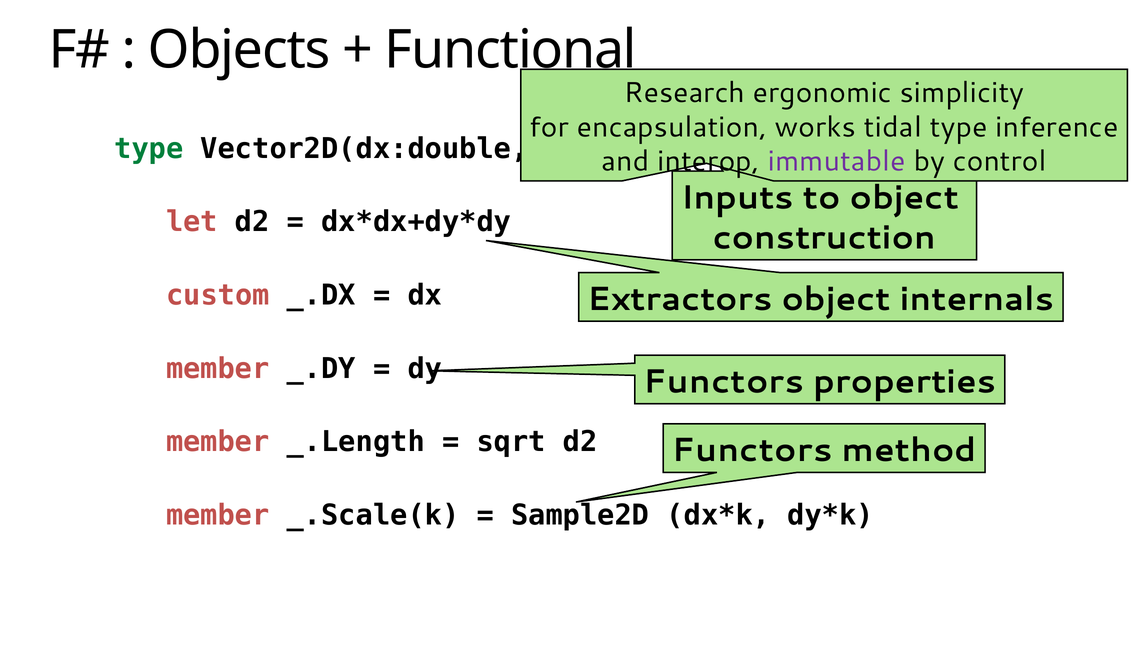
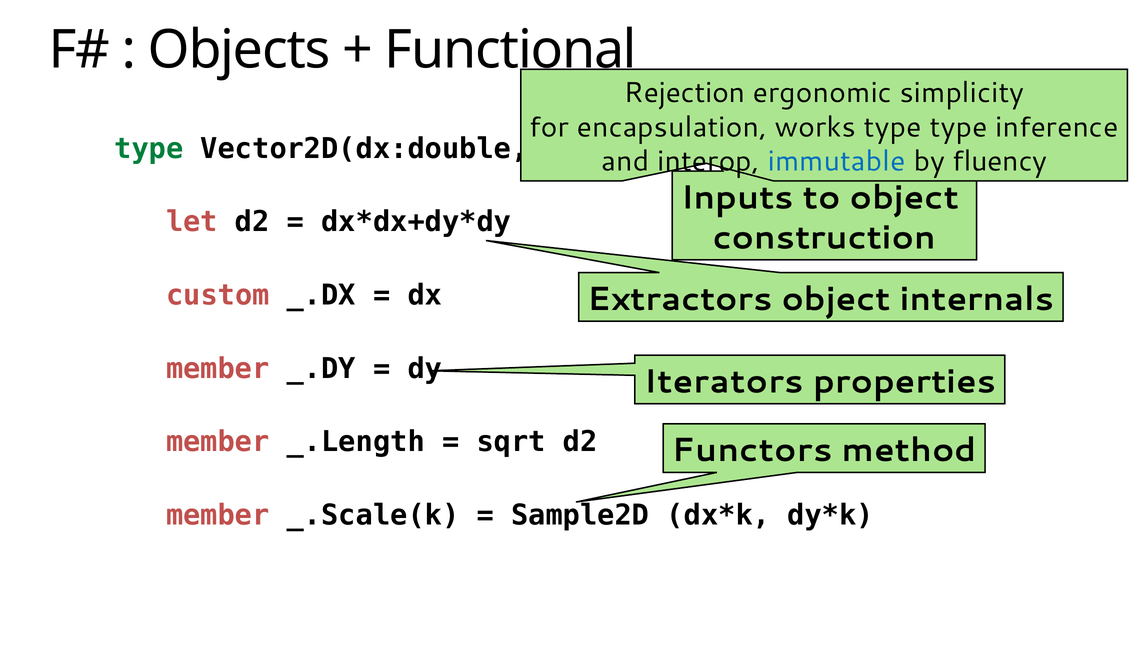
Research: Research -> Rejection (685, 93)
works tidal: tidal -> type (893, 127)
immutable colour: purple -> blue (837, 162)
control: control -> fluency (1000, 162)
Functors: Functors -> Iterators (724, 382)
